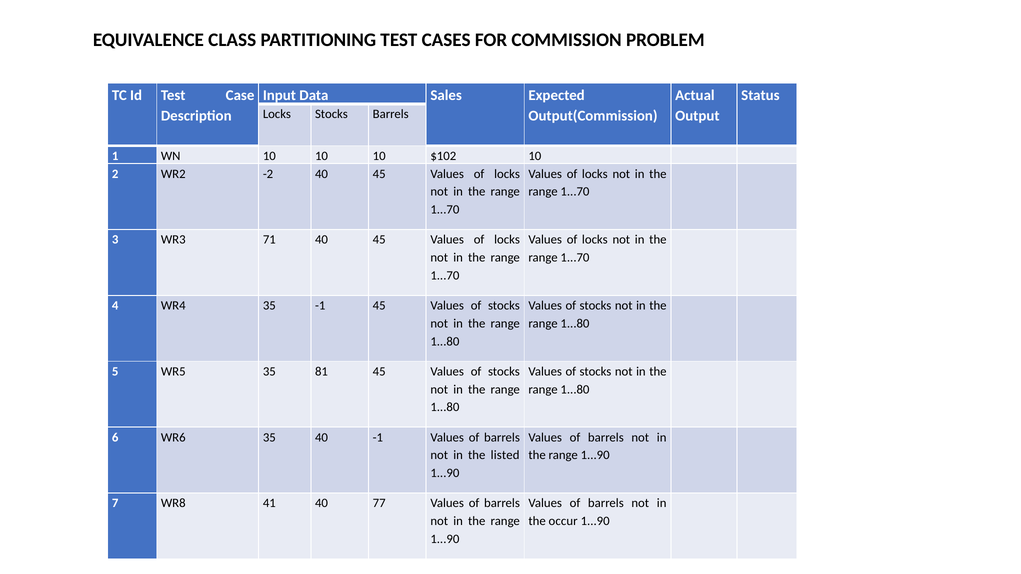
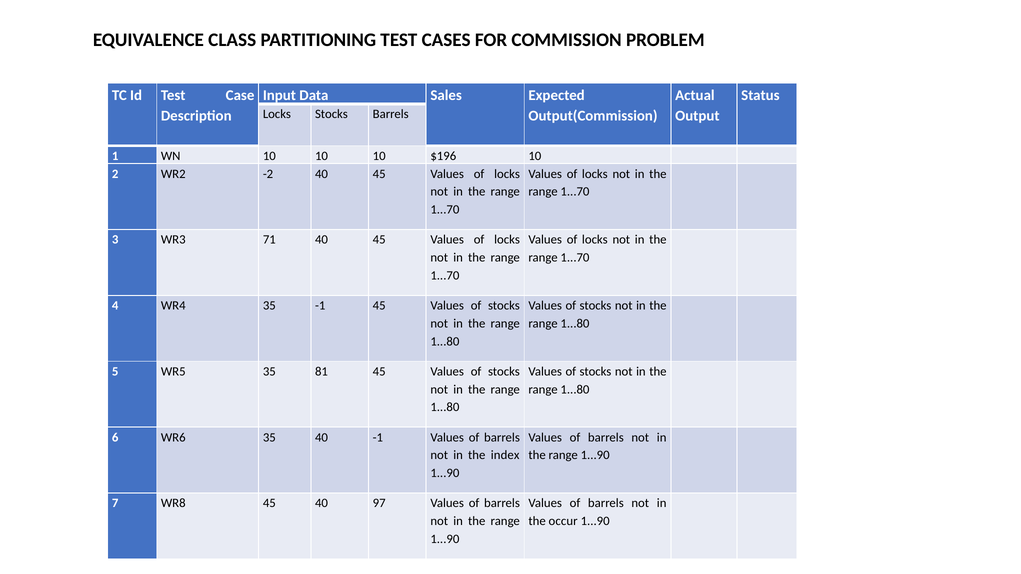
$102: $102 -> $196 (443, 156)
listed: listed -> index (505, 455)
WR8 41: 41 -> 45 (269, 503)
77: 77 -> 97 (379, 503)
